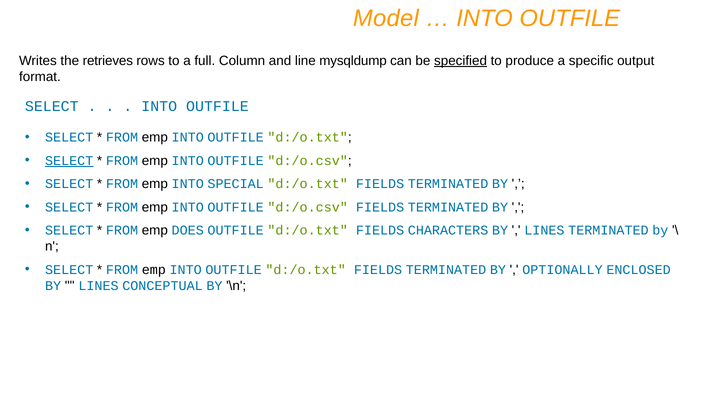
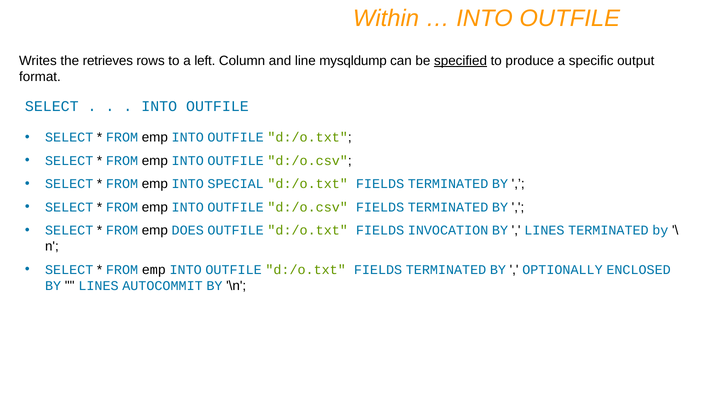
Model: Model -> Within (386, 19)
full: full -> left (205, 61)
SELECT underline: present -> none (69, 161)
CHARACTERS: CHARACTERS -> INVOCATION (448, 231)
CONCEPTUAL: CONCEPTUAL -> AUTOCOMMIT (162, 286)
